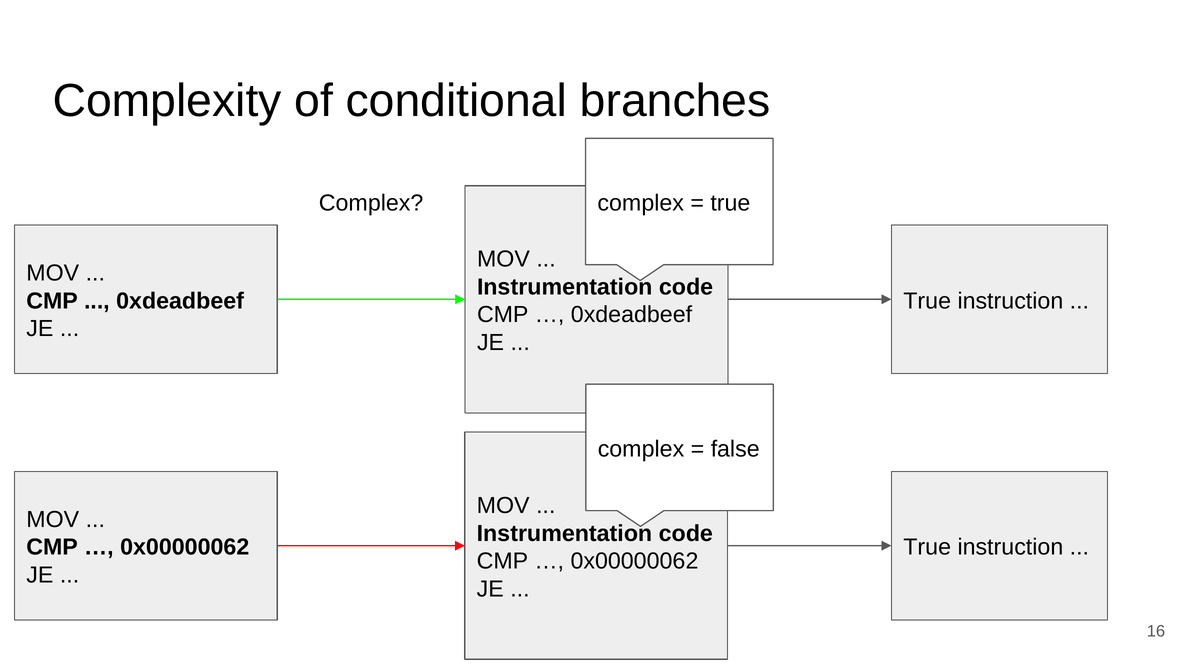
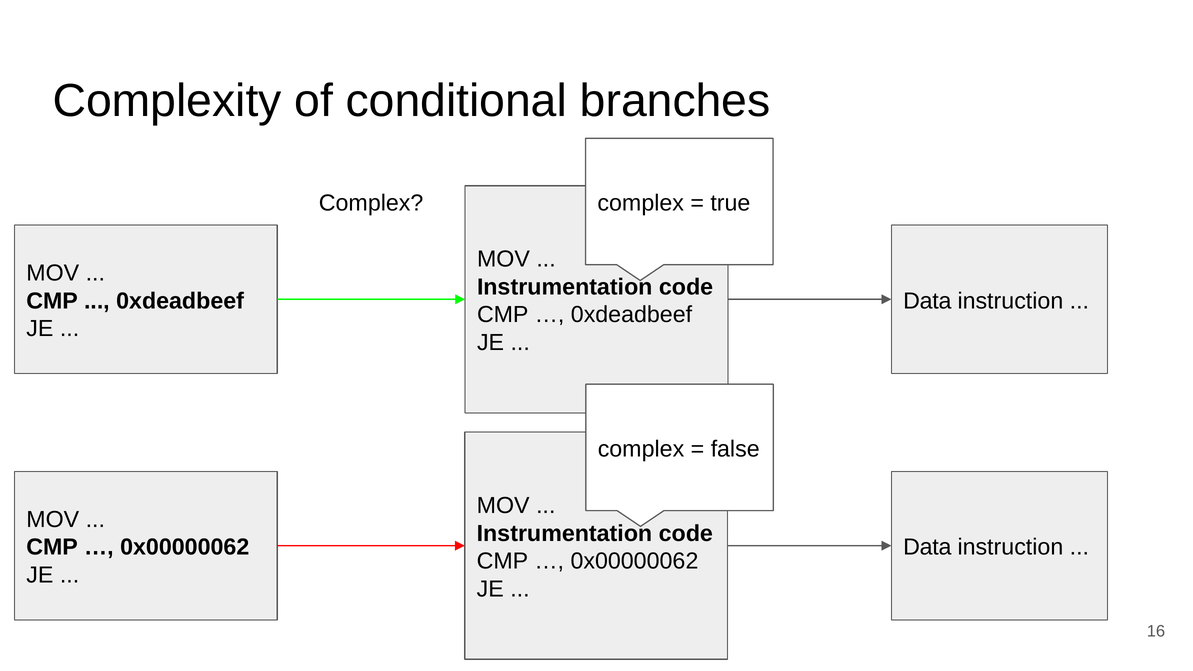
True: True -> Data (927, 301)
True: True -> Data (927, 547)
